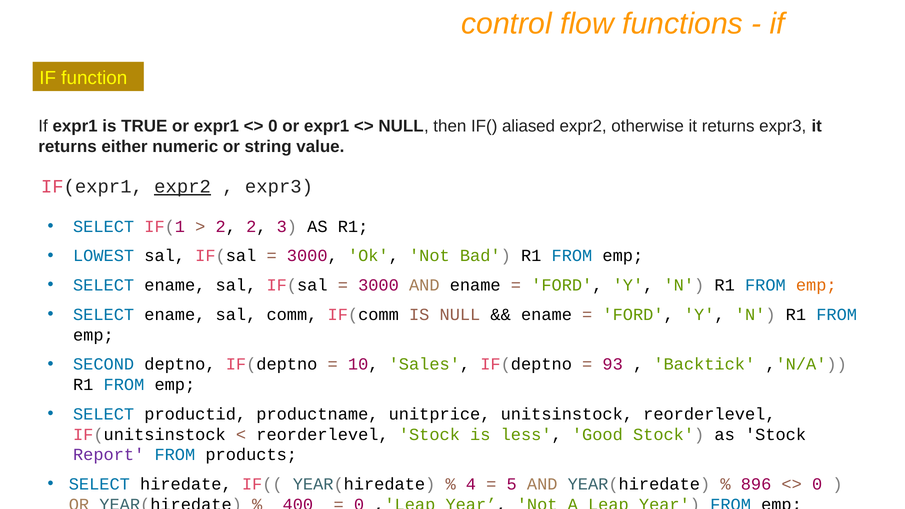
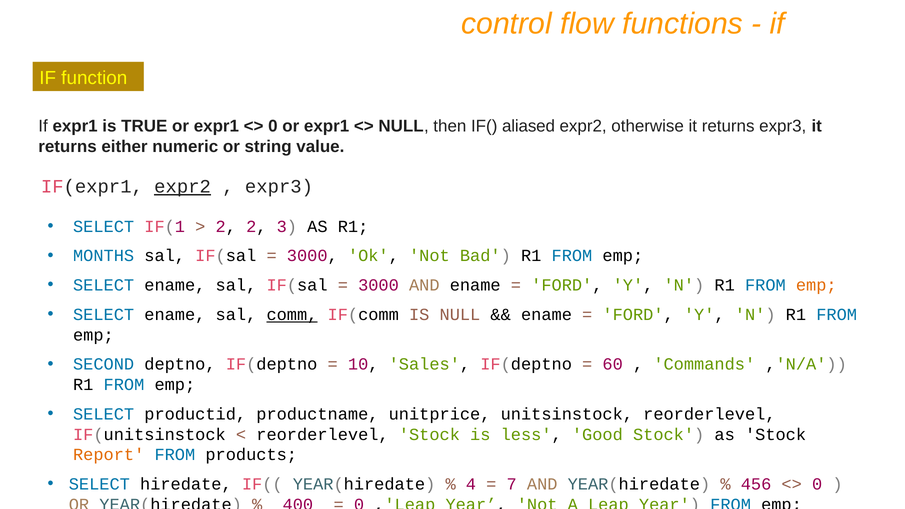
LOWEST: LOWEST -> MONTHS (104, 256)
comm underline: none -> present (292, 315)
93: 93 -> 60 (613, 364)
Backtick: Backtick -> Commands (704, 364)
Report colour: purple -> orange (109, 455)
5: 5 -> 7 (512, 484)
896: 896 -> 456 (756, 484)
